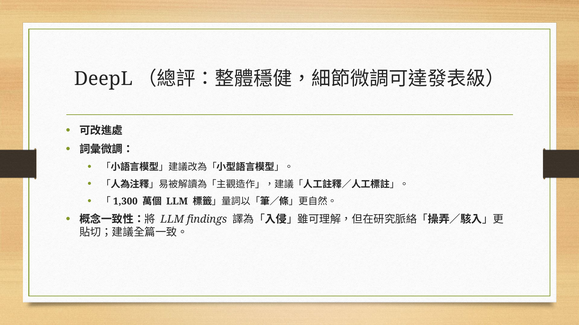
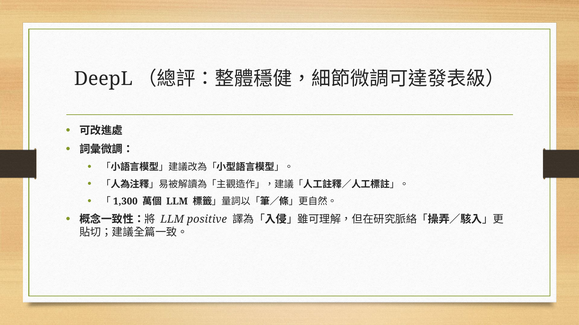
findings: findings -> positive (207, 220)
